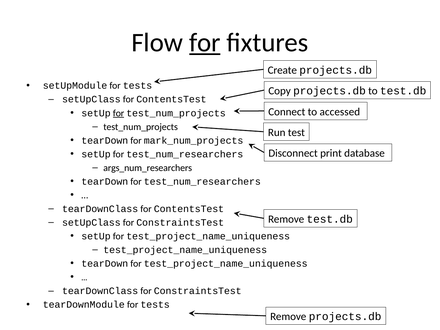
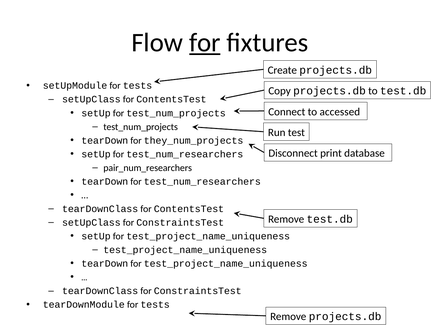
for underline: present -> none (119, 113)
mark_num_projects: mark_num_projects -> they_num_projects (194, 140)
args_num_researchers: args_num_researchers -> pair_num_researchers (148, 168)
